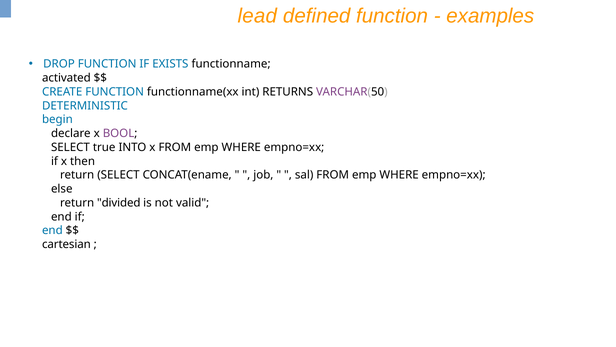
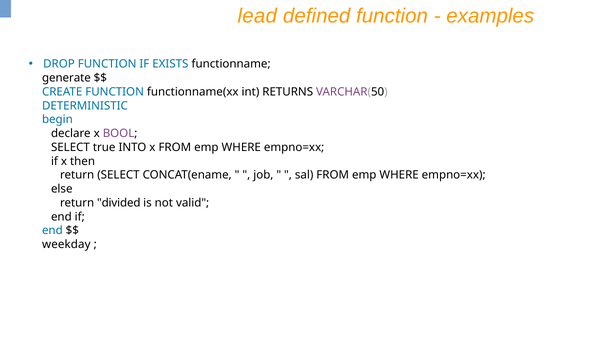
activated: activated -> generate (66, 78)
cartesian: cartesian -> weekday (66, 244)
